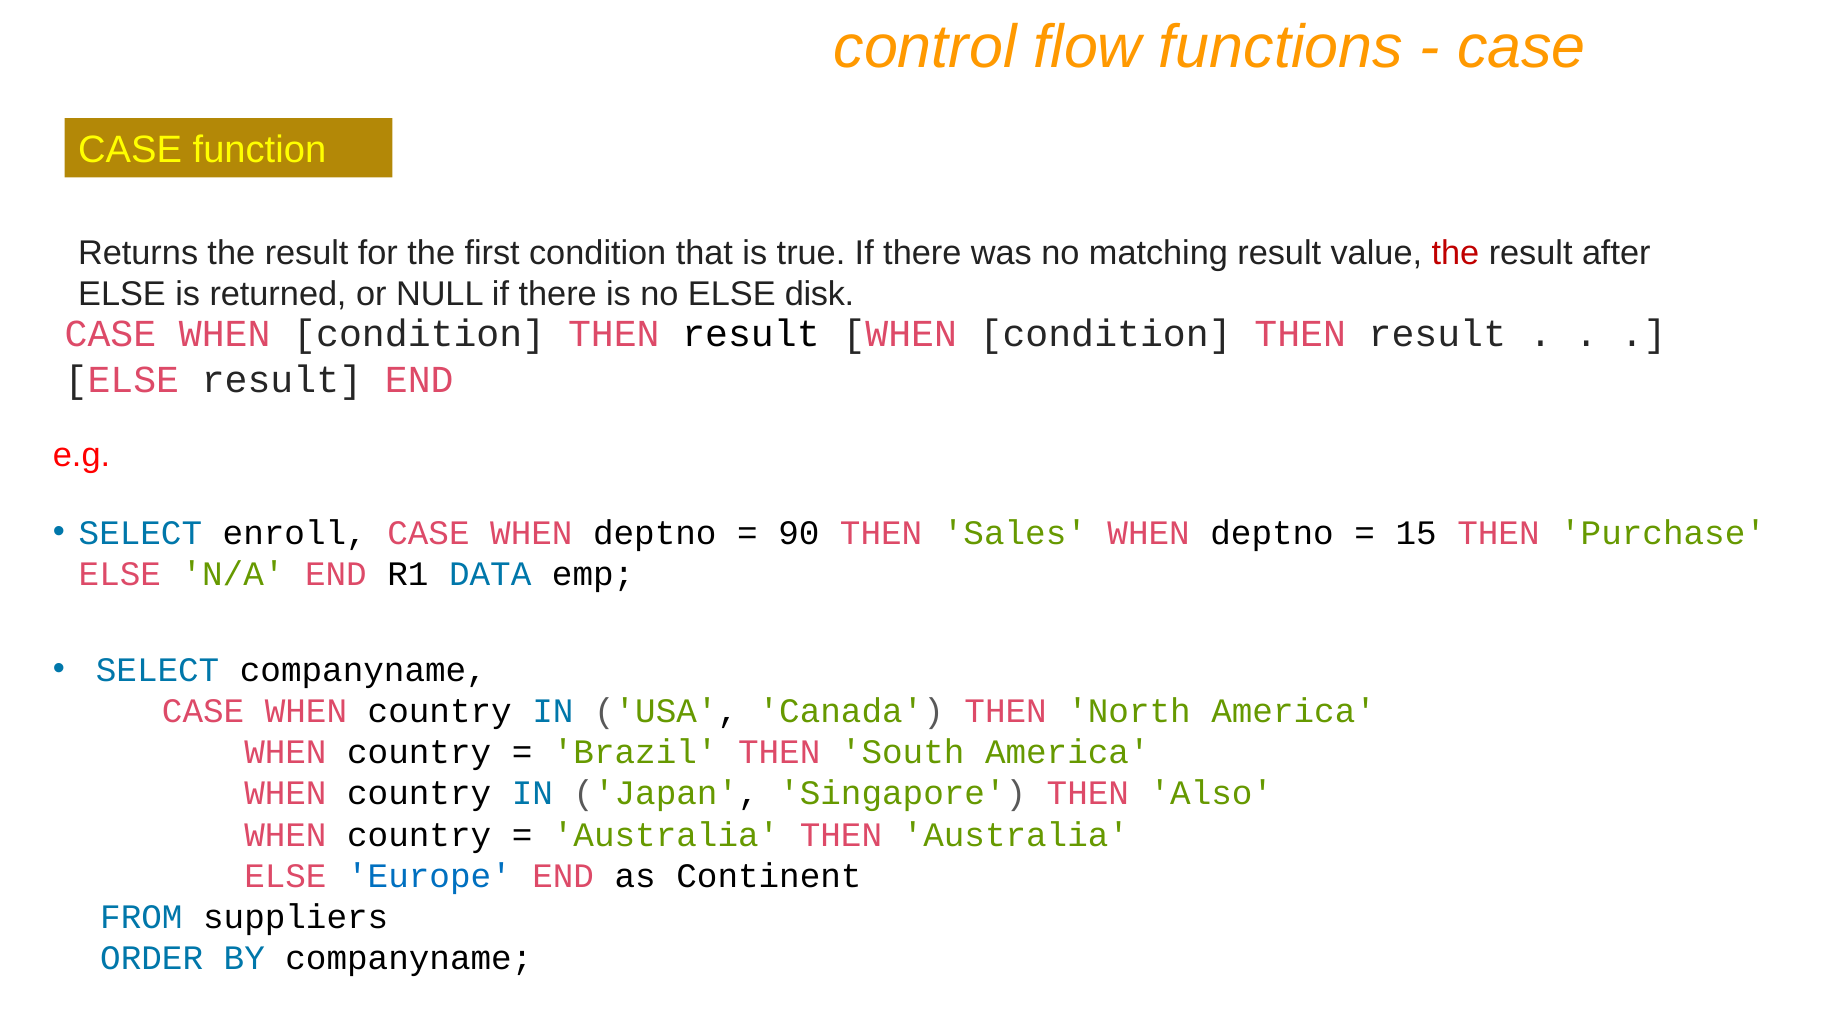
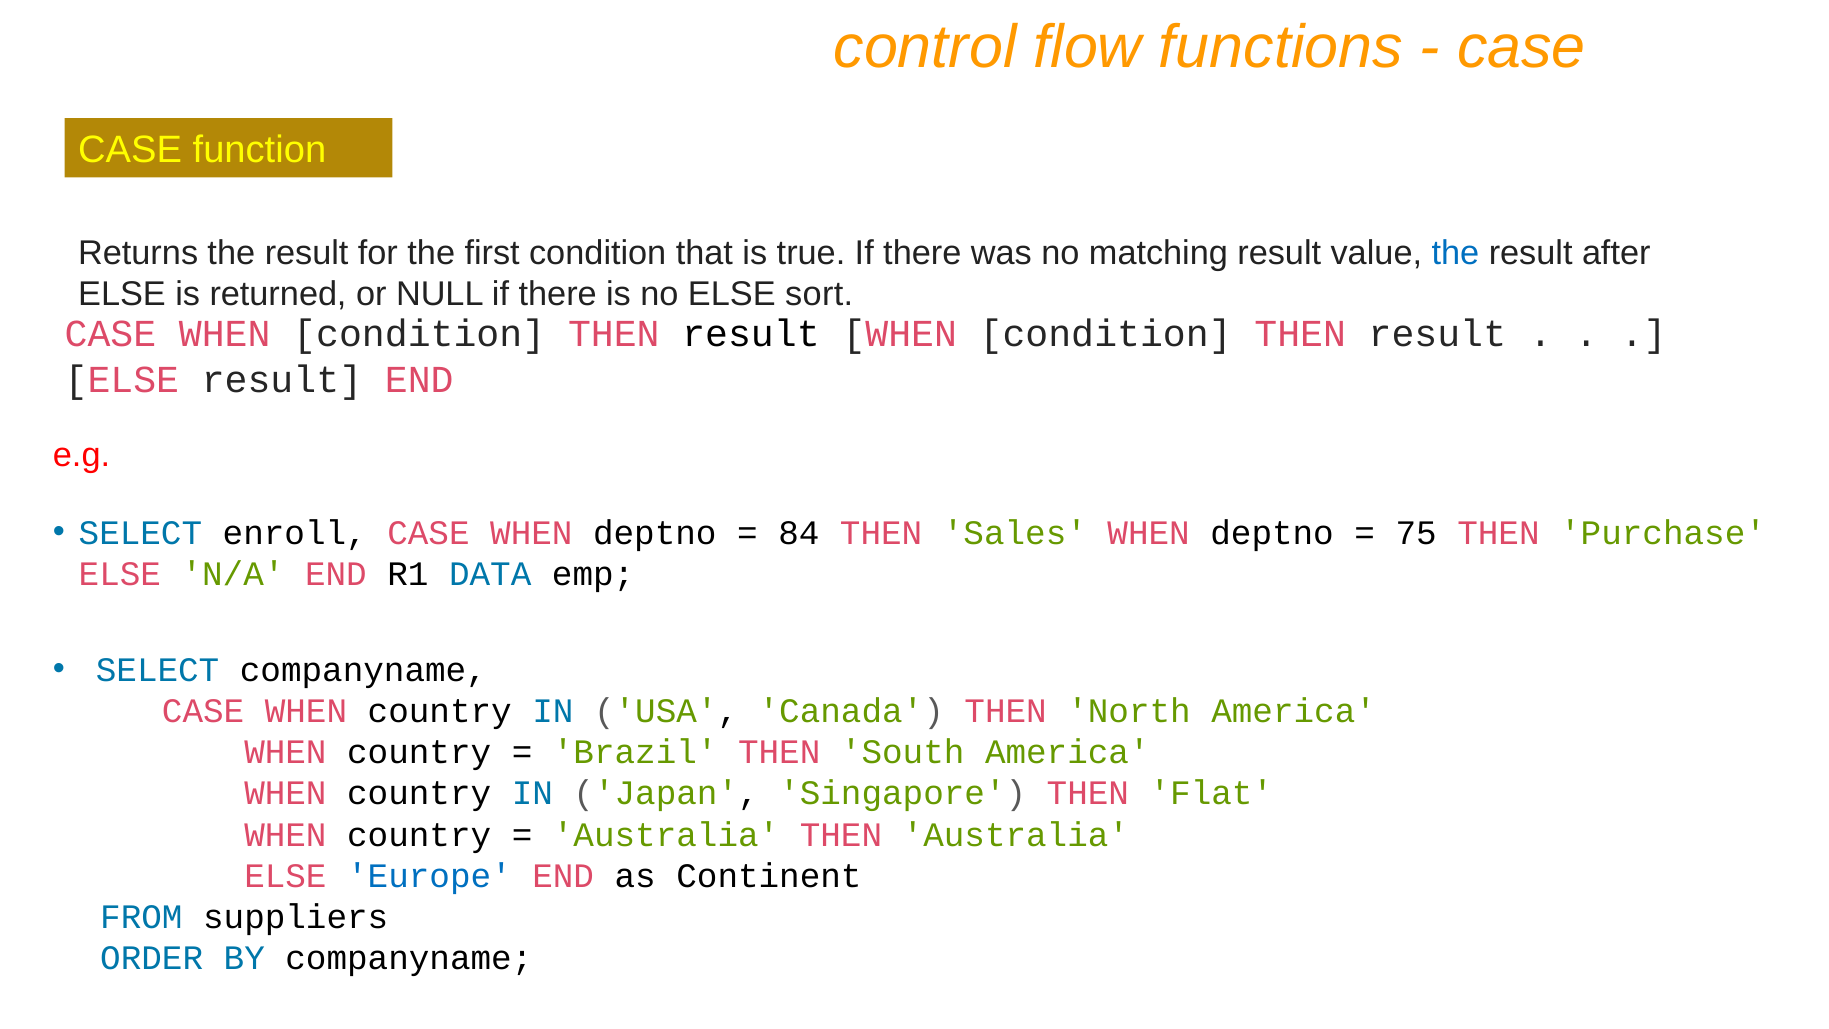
the colour: red -> blue (1455, 253)
disk: disk -> sort (819, 294)
90: 90 -> 84 (799, 533)
15: 15 -> 75 (1416, 533)
Also: Also -> Flat (1211, 793)
